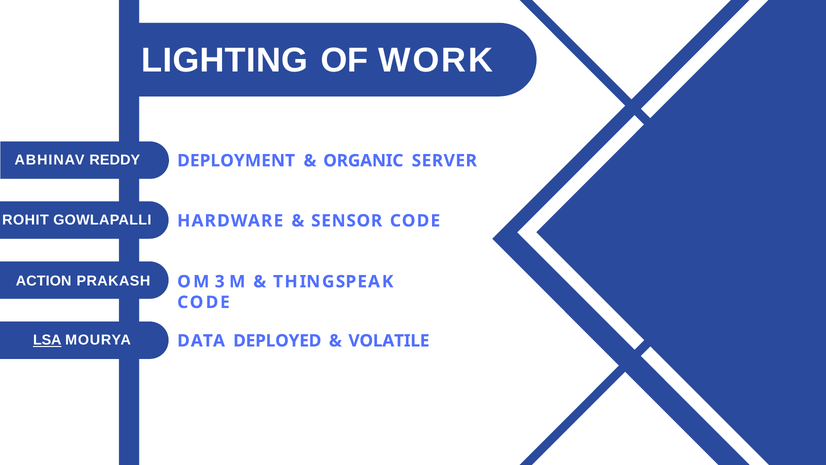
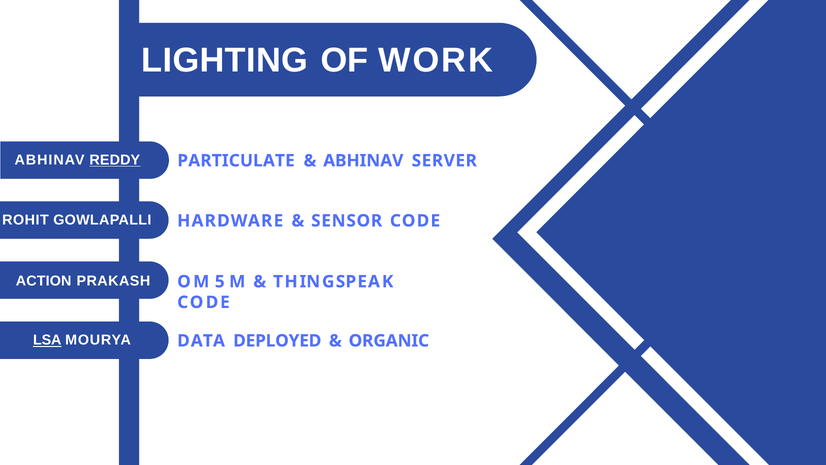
REDDY underline: none -> present (115, 160)
DEPLOYMENT: DEPLOYMENT -> PARTICULATE (236, 161)
ORGANIC: ORGANIC -> ABHINAV (363, 161)
3: 3 -> 5 (220, 281)
VOLATILE: VOLATILE -> ORGANIC (389, 341)
